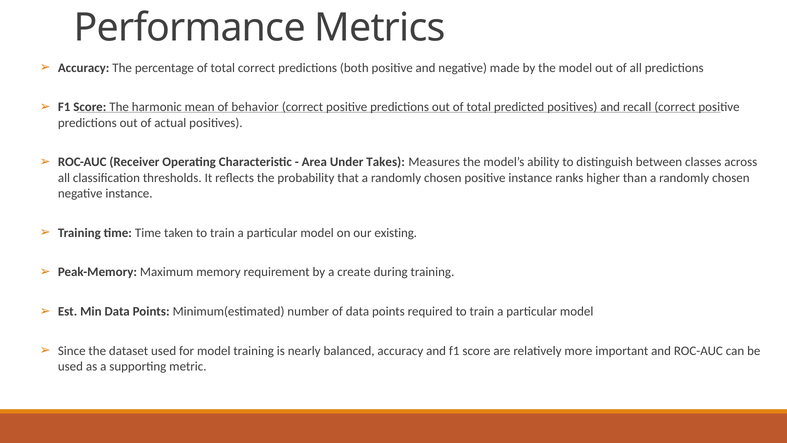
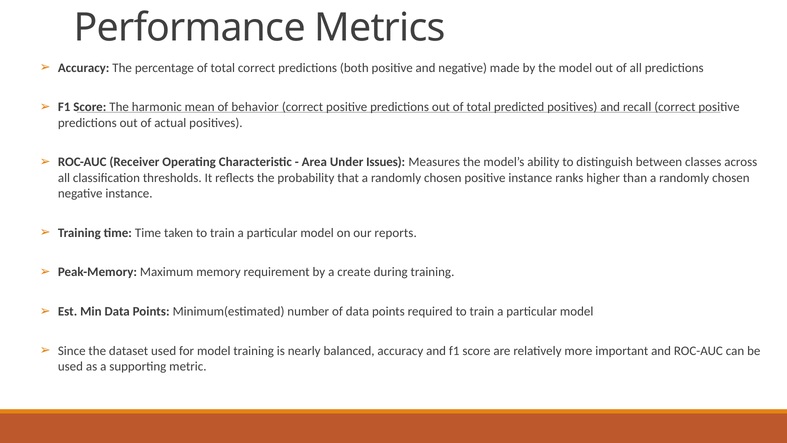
Takes: Takes -> Issues (386, 162)
existing: existing -> reports (396, 233)
